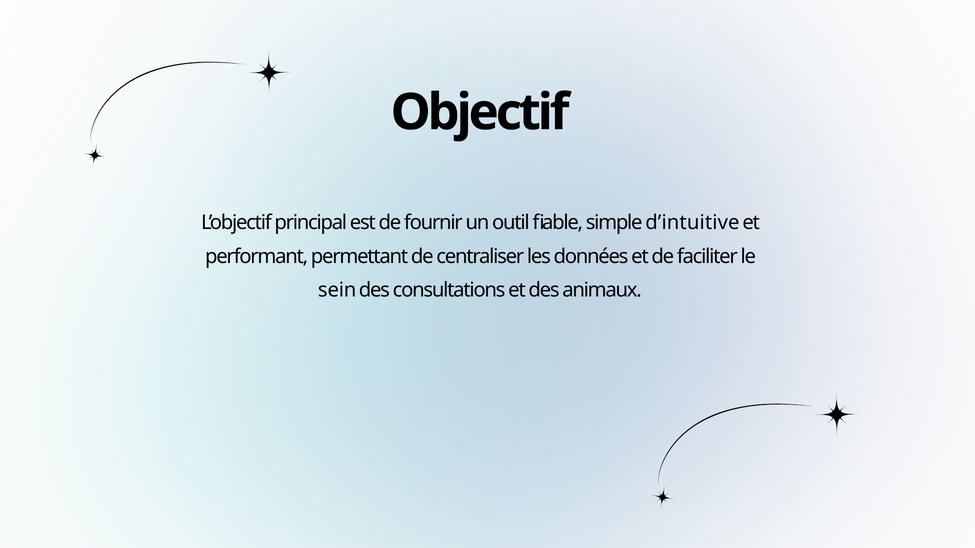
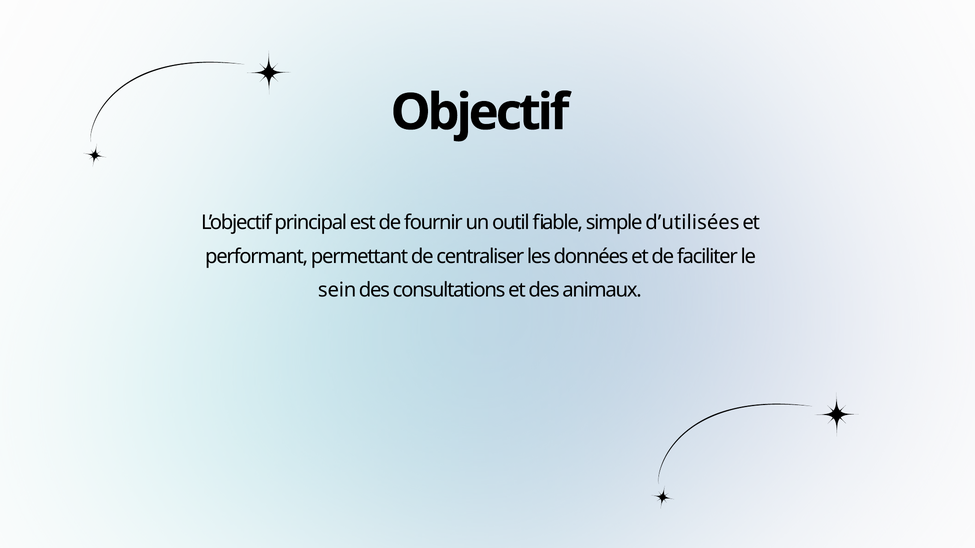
d’intuitive: d’intuitive -> d’utilisées (692, 223)
